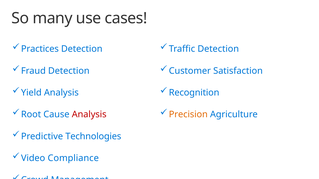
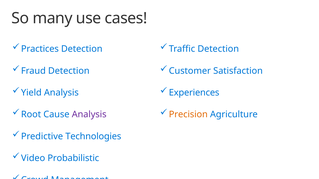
Recognition: Recognition -> Experiences (194, 93)
Analysis colour: red -> purple (89, 115)
Compliance: Compliance -> Probabilistic (73, 159)
